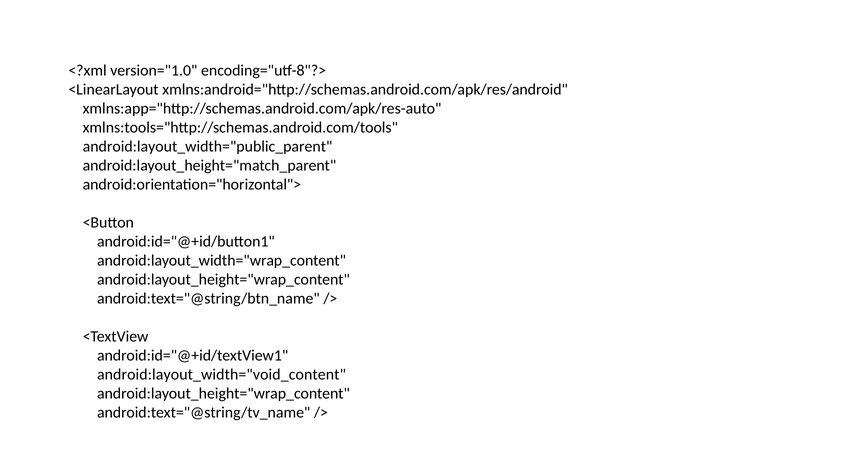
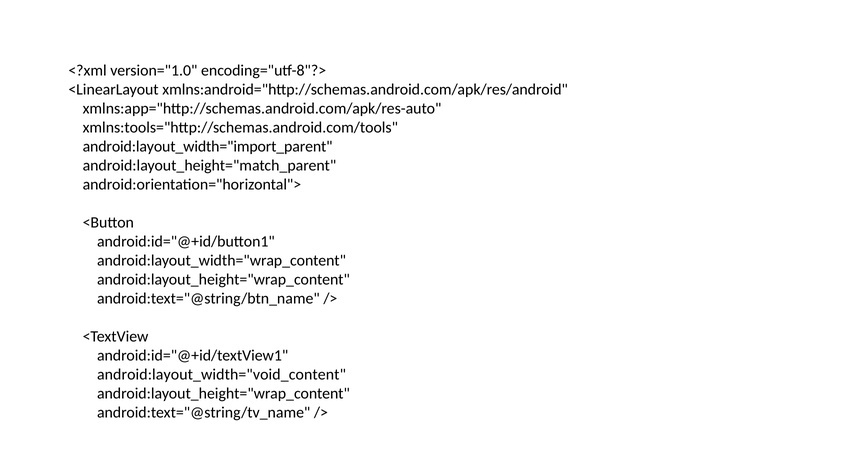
android:layout_width="public_parent: android:layout_width="public_parent -> android:layout_width="import_parent (208, 147)
